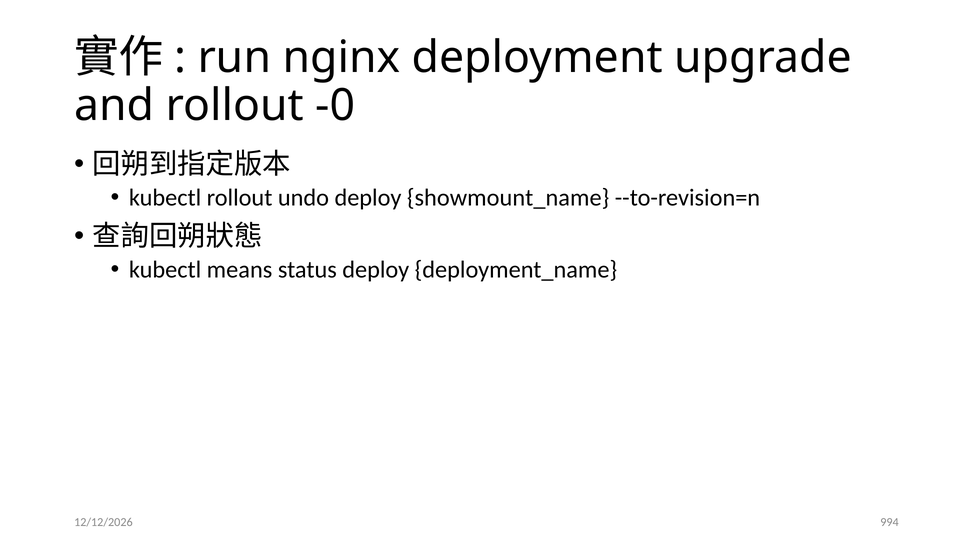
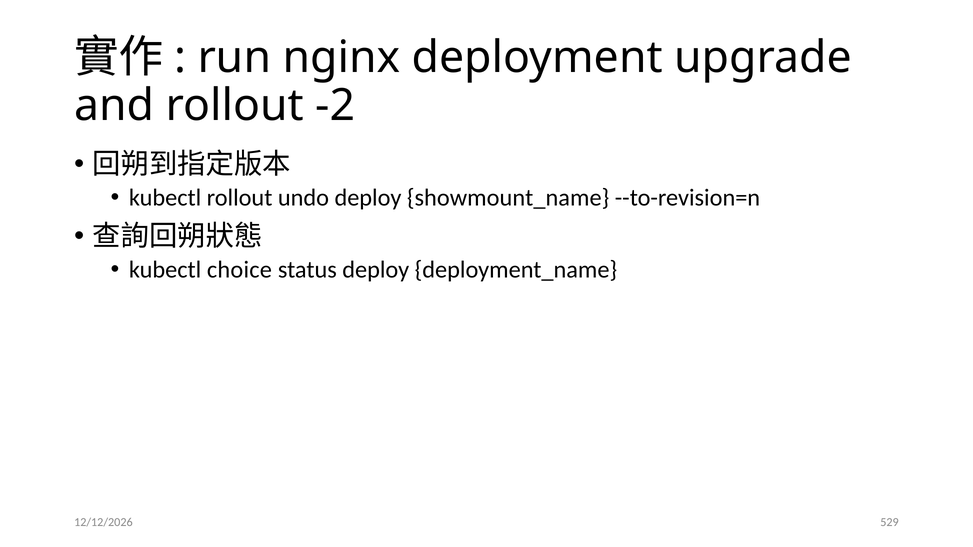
-0: -0 -> -2 (335, 106)
means: means -> choice (239, 270)
994: 994 -> 529 (890, 523)
